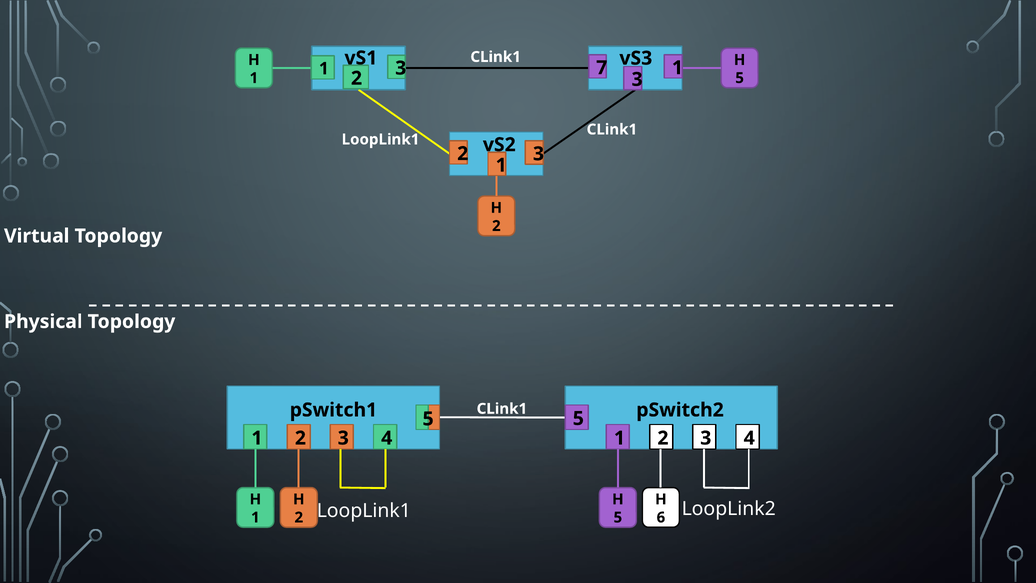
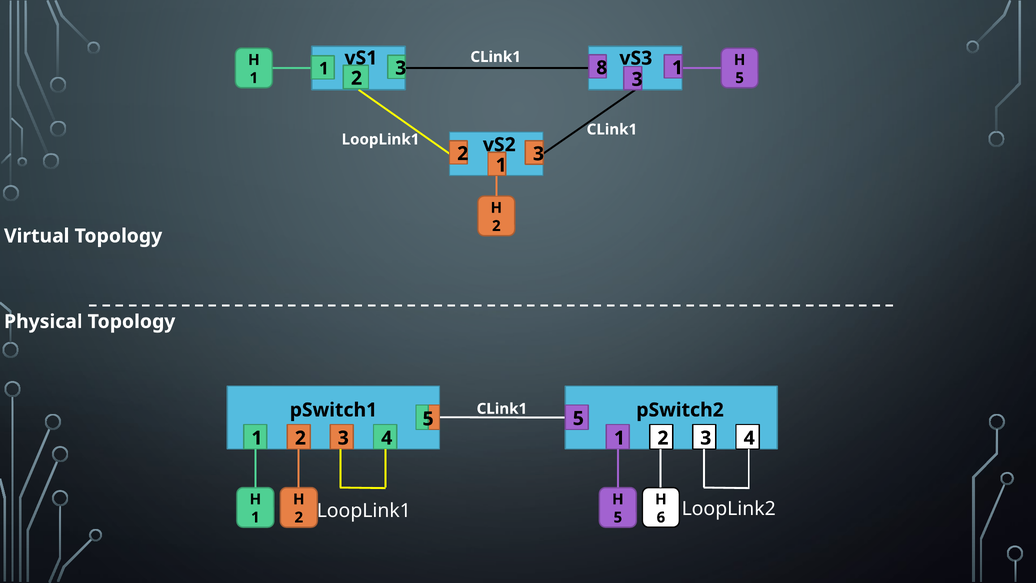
7: 7 -> 8 (602, 68)
